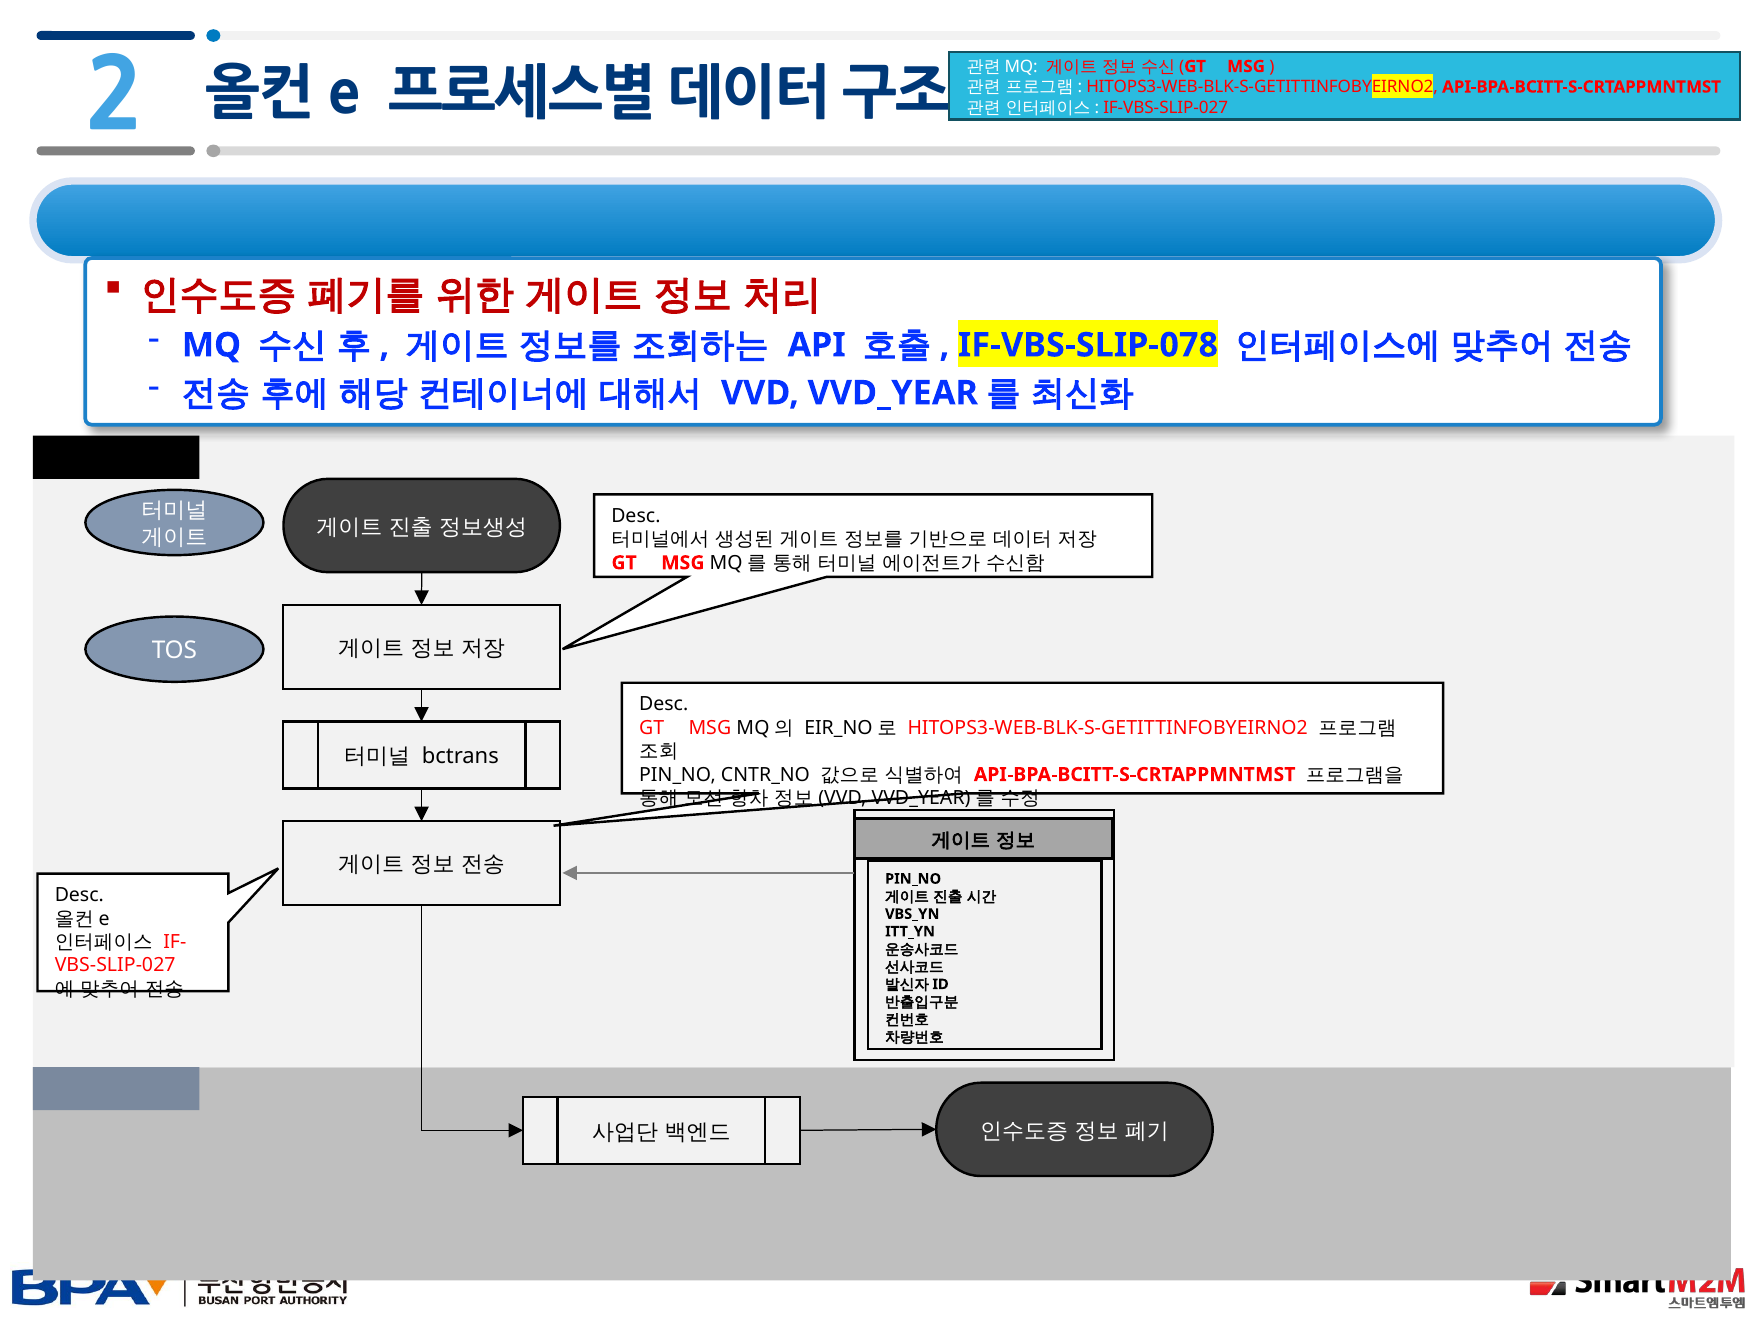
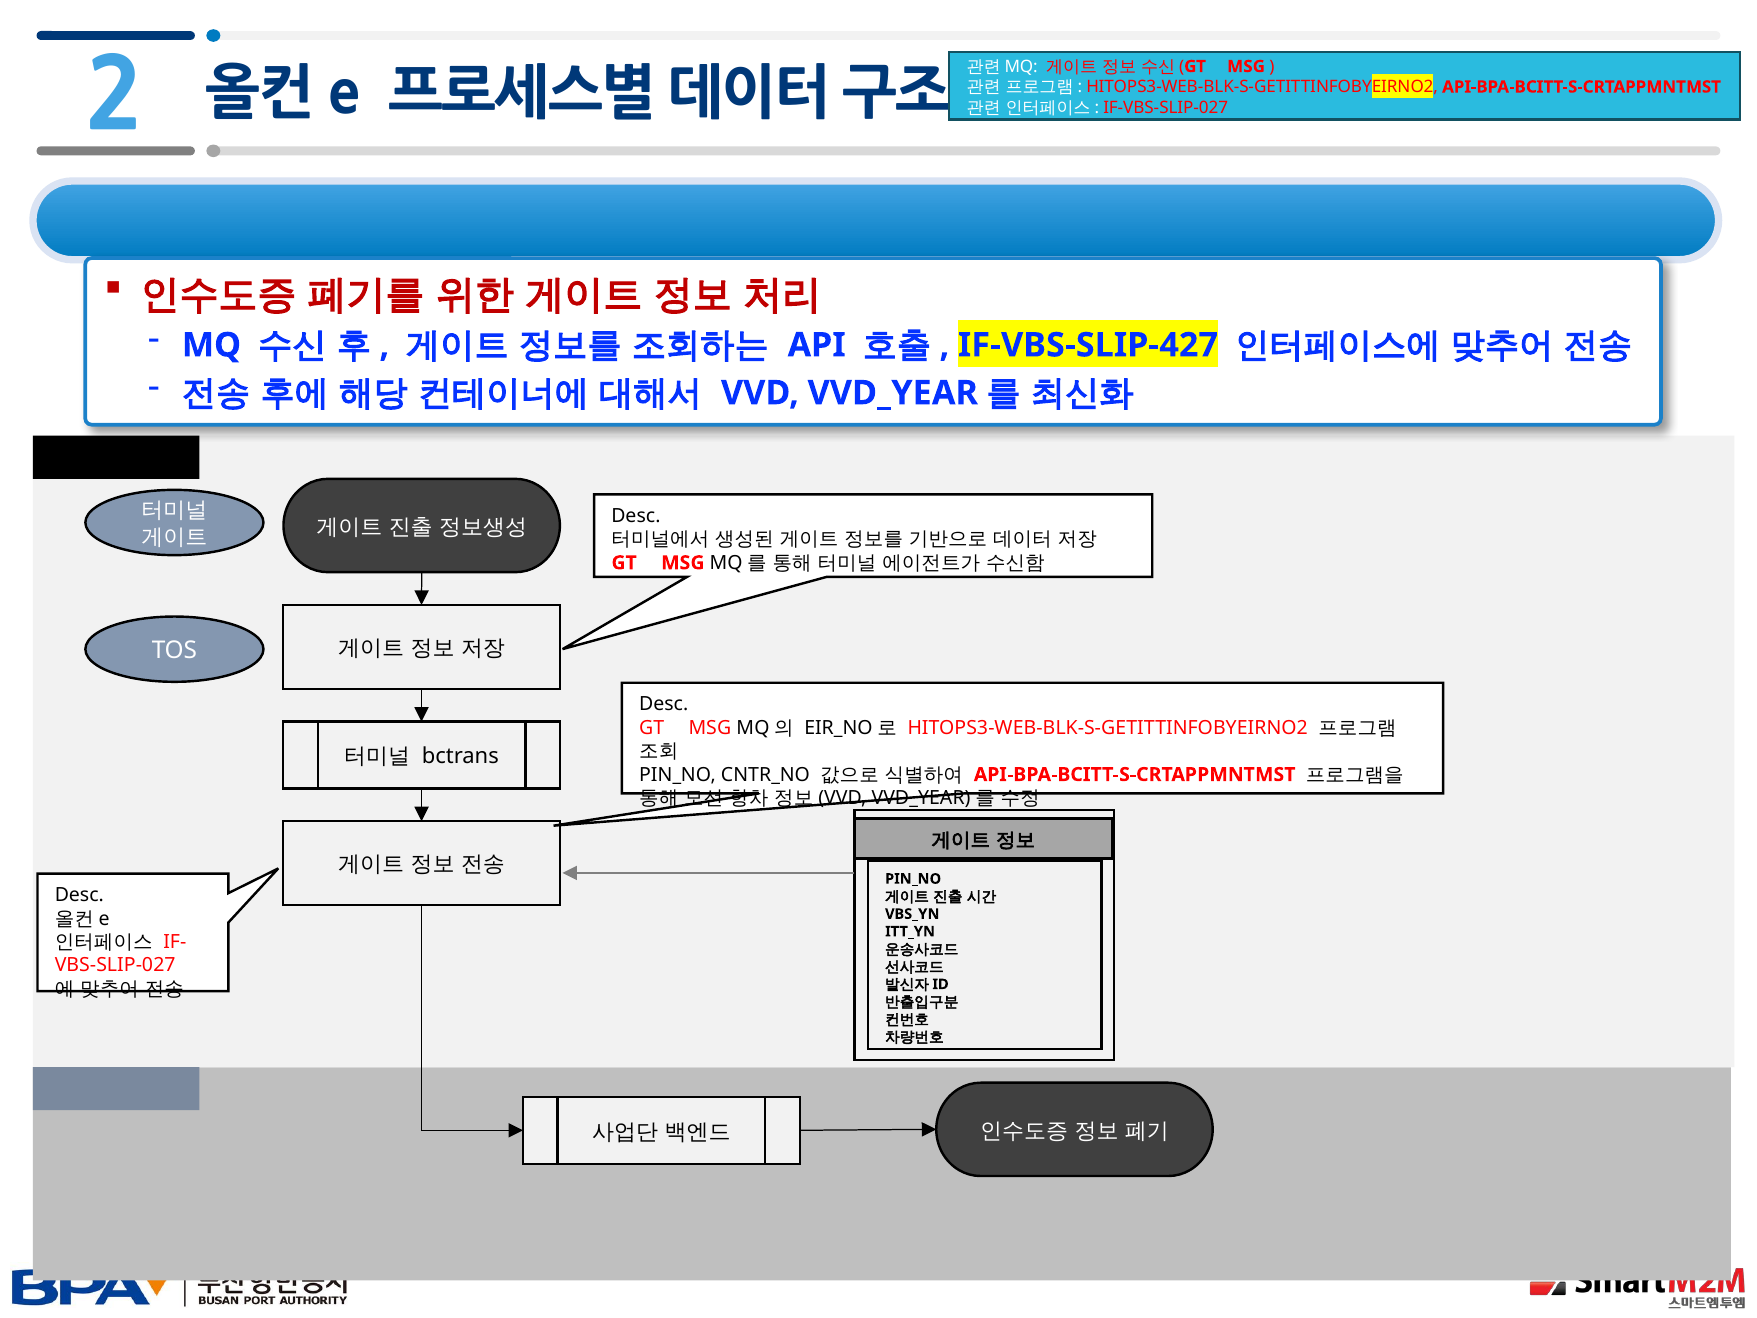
IF-VBS-SLIP-078: IF-VBS-SLIP-078 -> IF-VBS-SLIP-427 (1088, 345)
